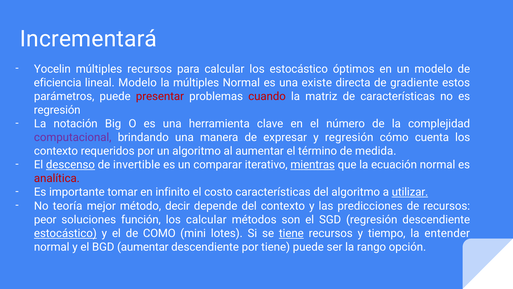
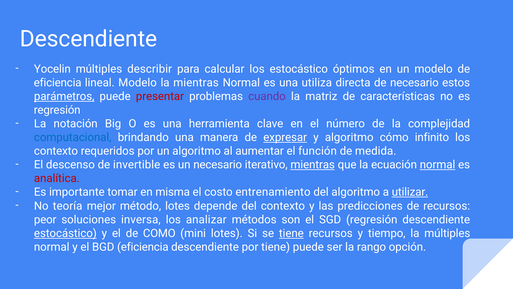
Incrementará: Incrementará -> Descendiente (89, 39)
múltiples recursos: recursos -> describir (150, 69)
la múltiples: múltiples -> mientras (196, 83)
existe: existe -> utiliza (317, 83)
de gradiente: gradiente -> necesario (414, 83)
parámetros underline: none -> present (64, 96)
cuando colour: red -> purple (267, 96)
computacional colour: purple -> blue (73, 137)
expresar underline: none -> present (285, 137)
y regresión: regresión -> algoritmo (349, 137)
cuenta: cuenta -> infinito (432, 137)
término: término -> función (318, 151)
descenso underline: present -> none (70, 165)
un comparar: comparar -> necesario (218, 165)
normal underline: none -> present (438, 165)
infinito: infinito -> misma (173, 192)
costo características: características -> entrenamiento (273, 192)
método decir: decir -> lotes (178, 206)
función: función -> inversa (141, 219)
los calcular: calcular -> analizar (206, 219)
la entender: entender -> múltiples (447, 233)
BGD aumentar: aumentar -> eficiencia (143, 247)
